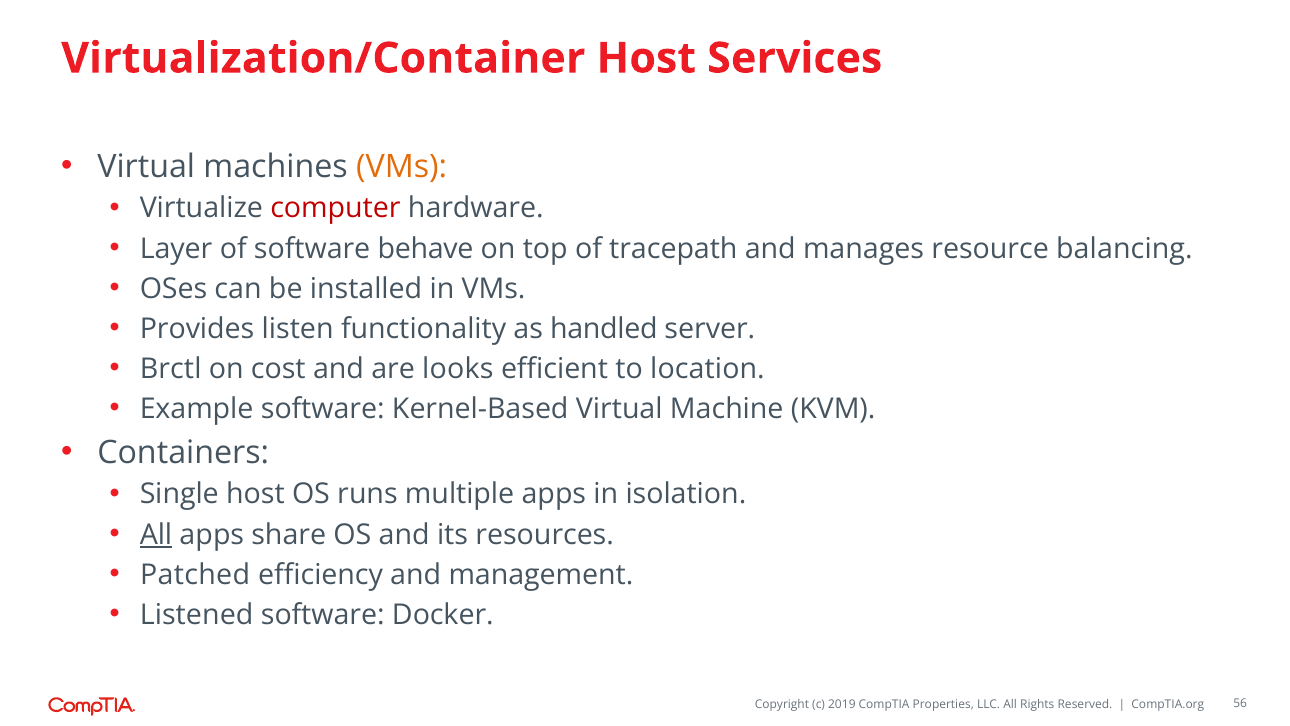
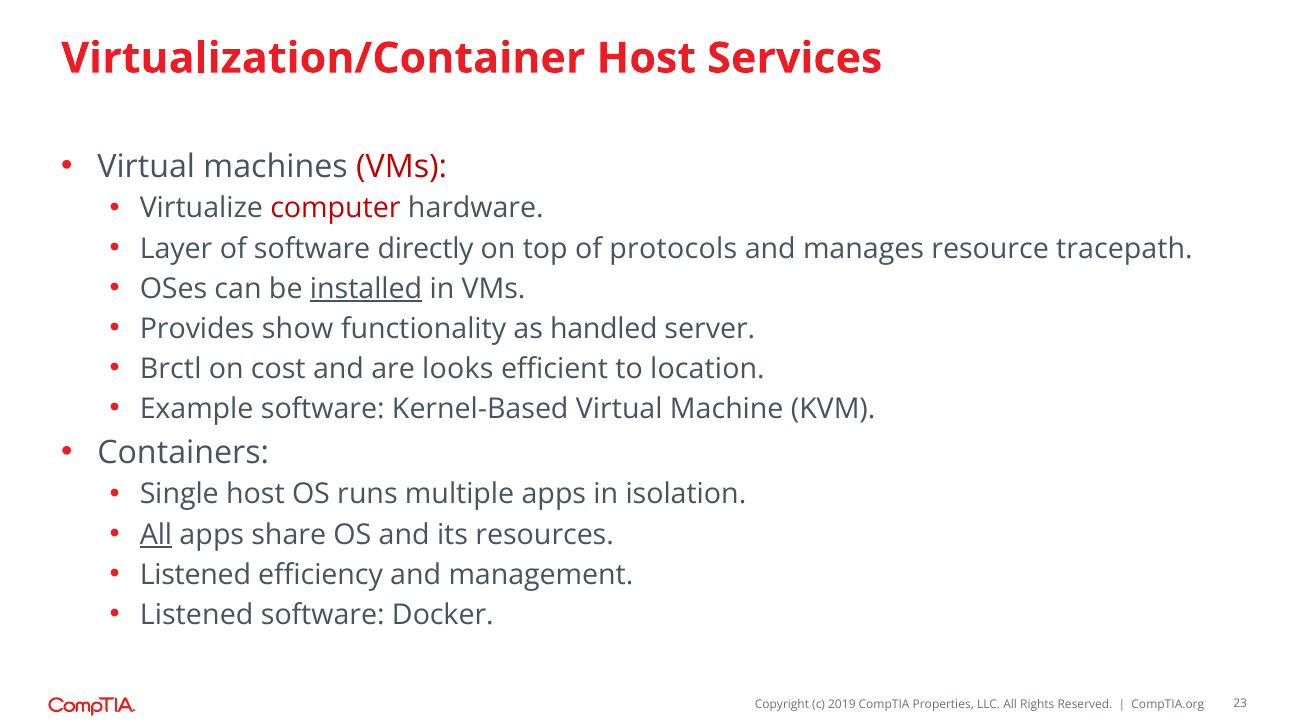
VMs colour: orange -> red (402, 166)
behave: behave -> directly (426, 248)
tracepath: tracepath -> protocols (673, 248)
balancing: balancing -> tracepath (1124, 248)
installed underline: none -> present (366, 289)
listen: listen -> show (298, 329)
Patched: Patched -> Listened (195, 575)
56: 56 -> 23 (1240, 703)
